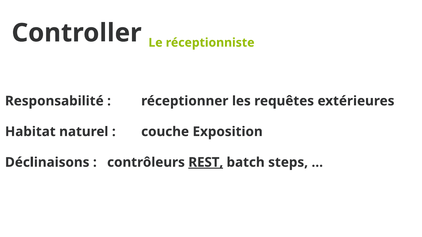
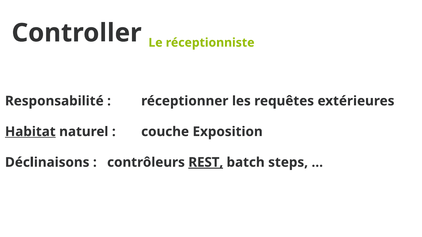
Habitat underline: none -> present (30, 132)
